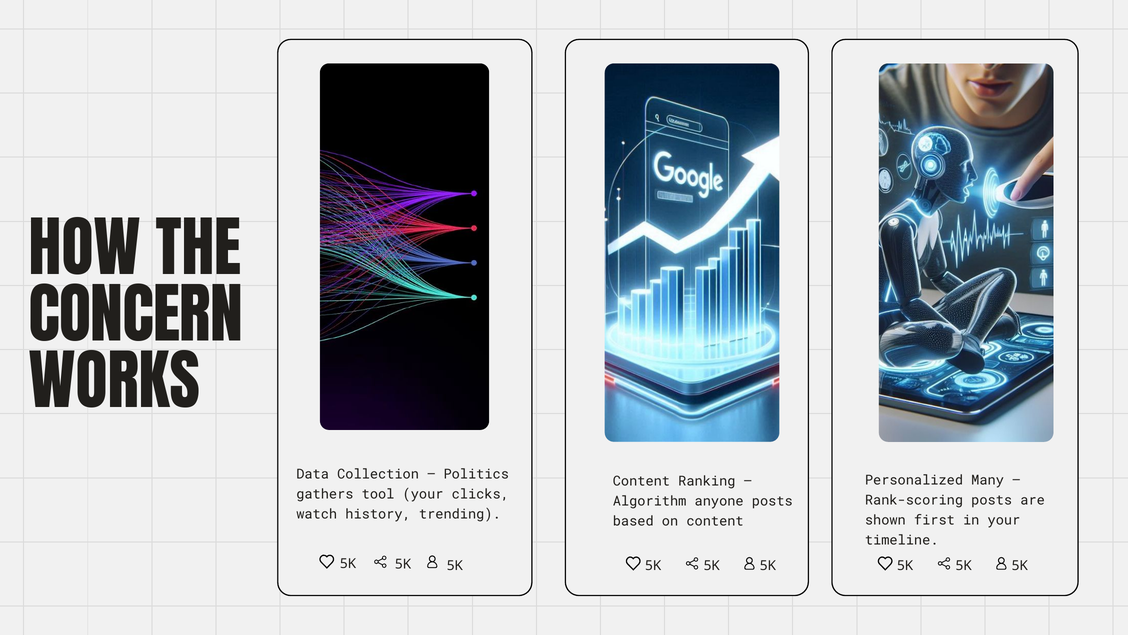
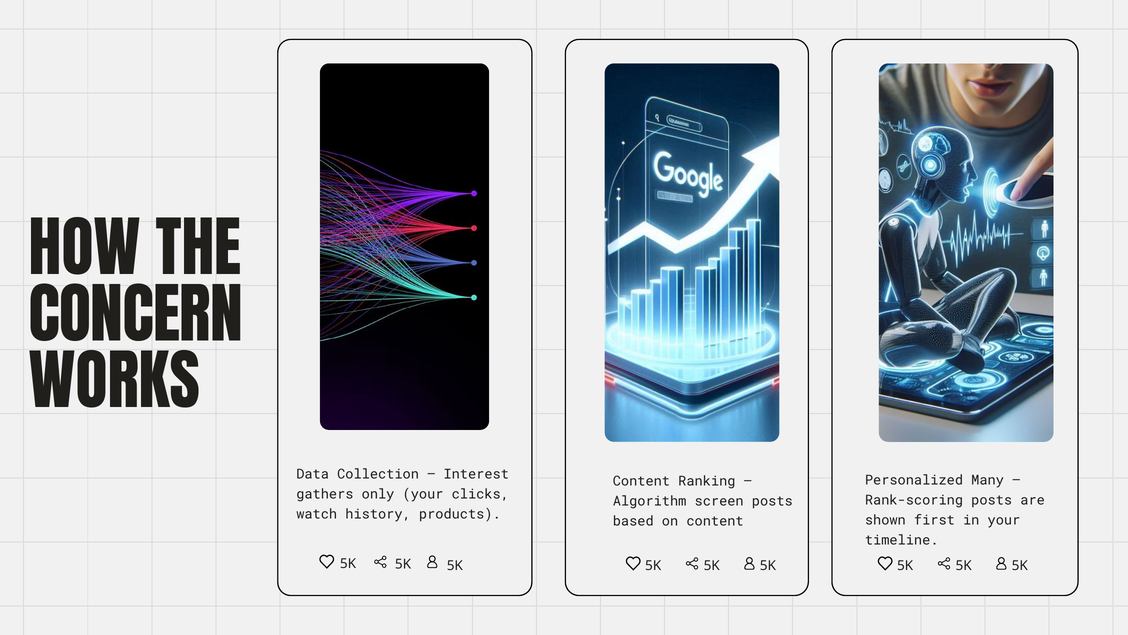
Politics: Politics -> Interest (476, 474)
tool: tool -> only (378, 494)
anyone: anyone -> screen (719, 501)
trending: trending -> products (460, 514)
